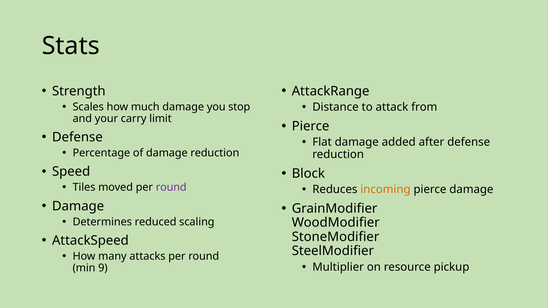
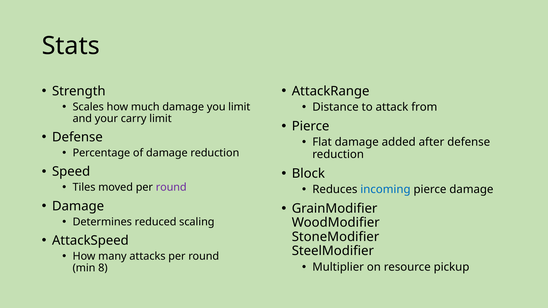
you stop: stop -> limit (239, 107)
incoming colour: orange -> blue (385, 190)
9: 9 -> 8 (103, 268)
